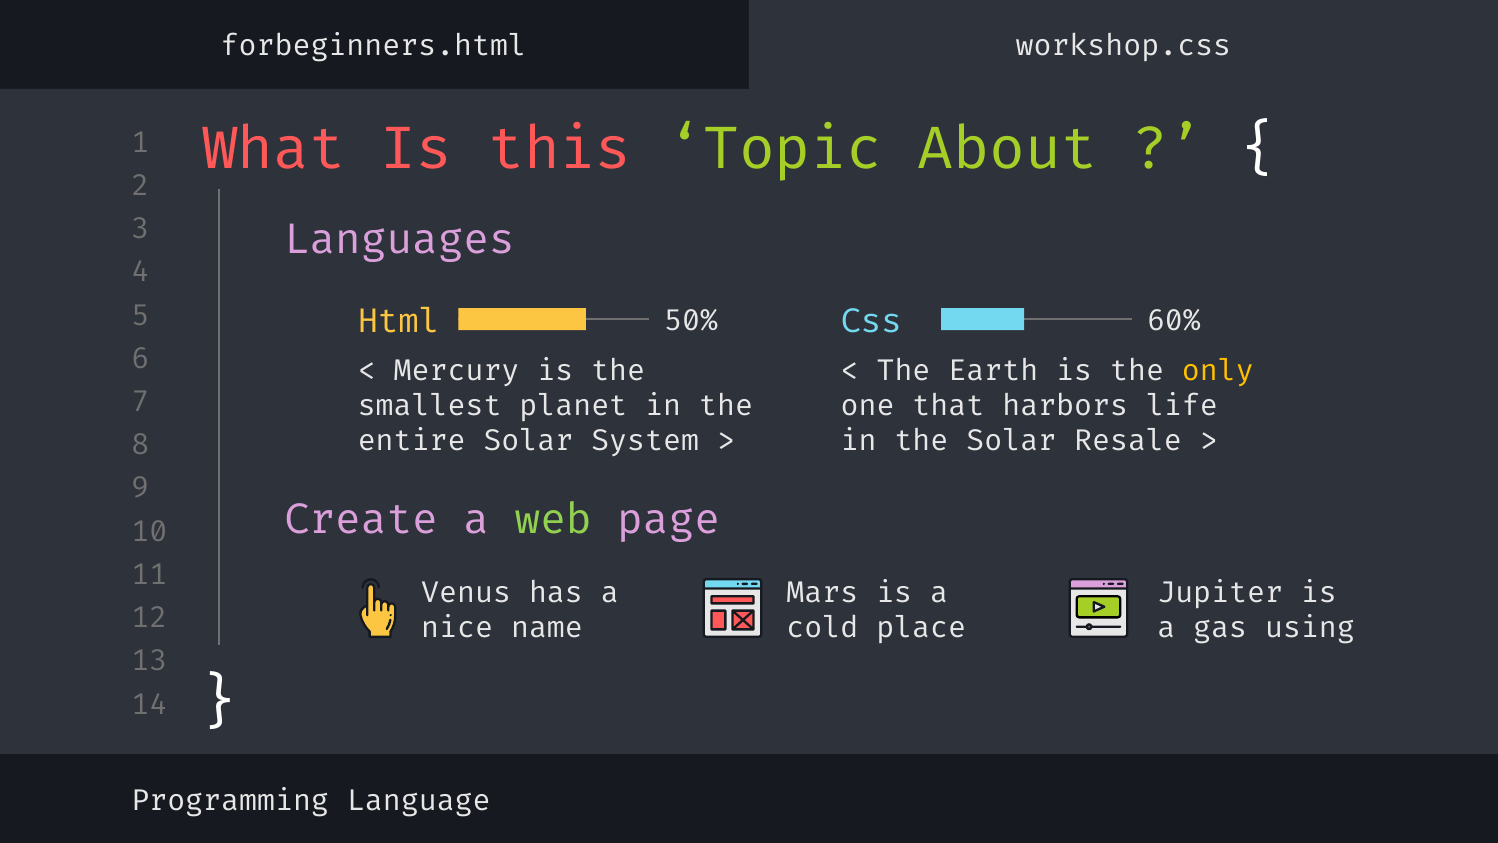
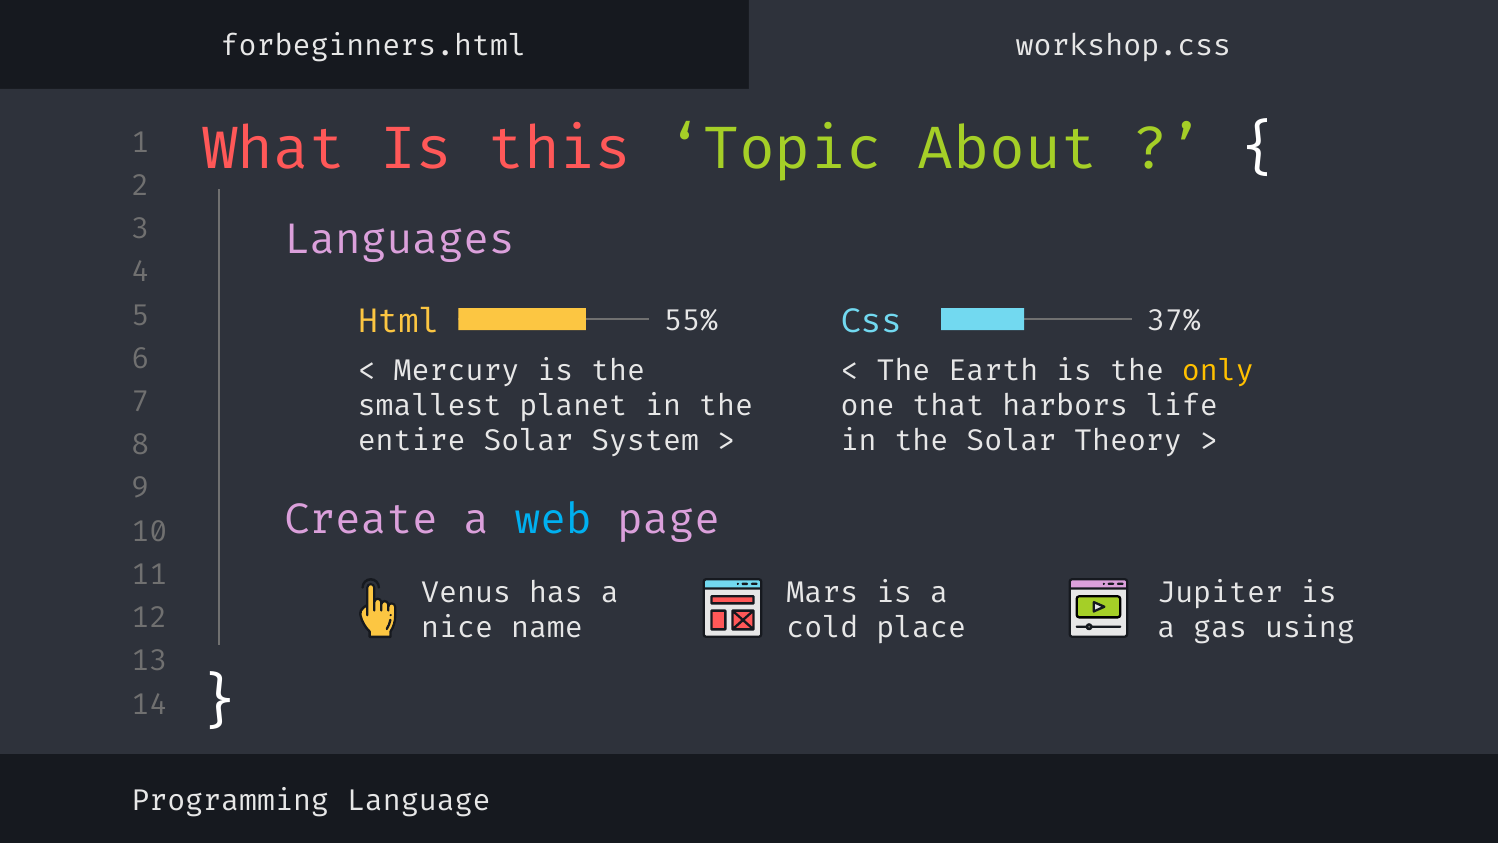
50%: 50% -> 55% (691, 321)
60%: 60% -> 37% (1174, 321)
Resale: Resale -> Theory (1128, 440)
web colour: light green -> light blue (553, 519)
